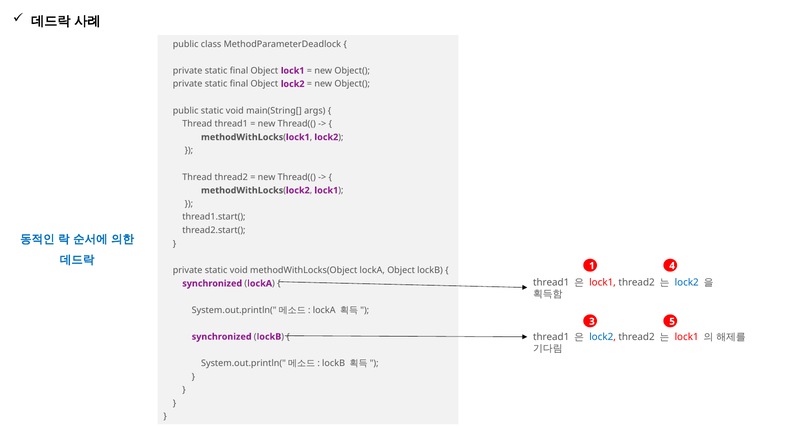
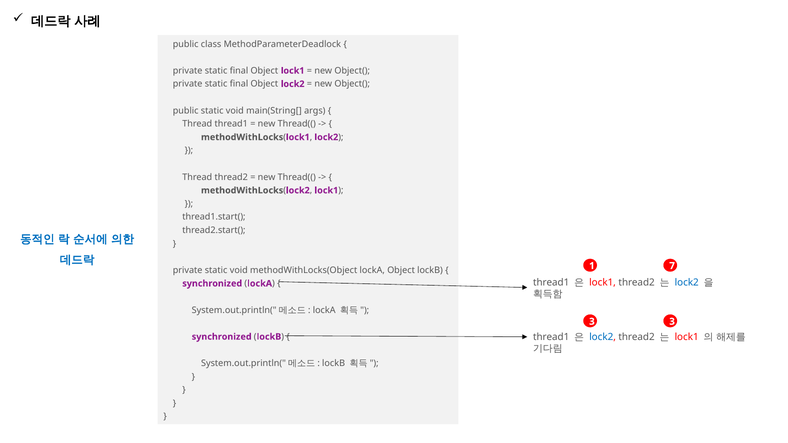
4: 4 -> 7 (672, 266)
3 5: 5 -> 3 (672, 322)
